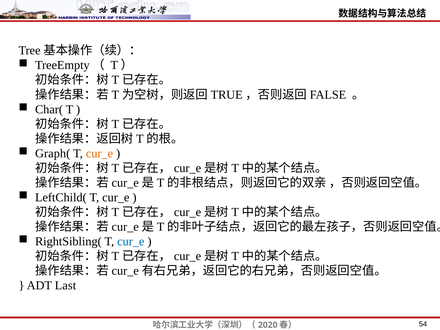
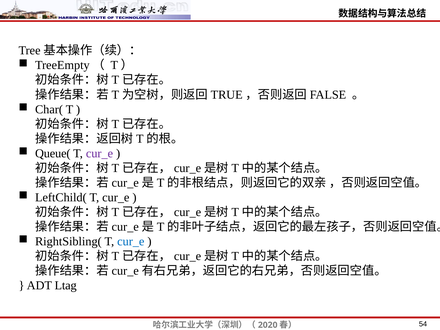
Graph(: Graph( -> Queue( (53, 153)
cur_e colour: orange -> purple (100, 153)
Last: Last -> Ltag (66, 285)
